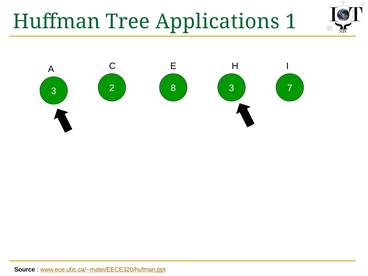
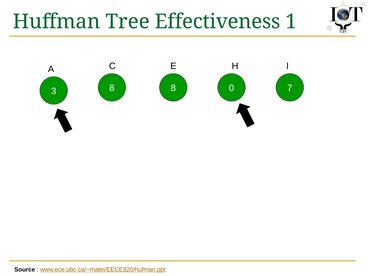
Applications: Applications -> Effectiveness (218, 22)
3 2: 2 -> 8 (112, 88)
8 3: 3 -> 0 (232, 88)
